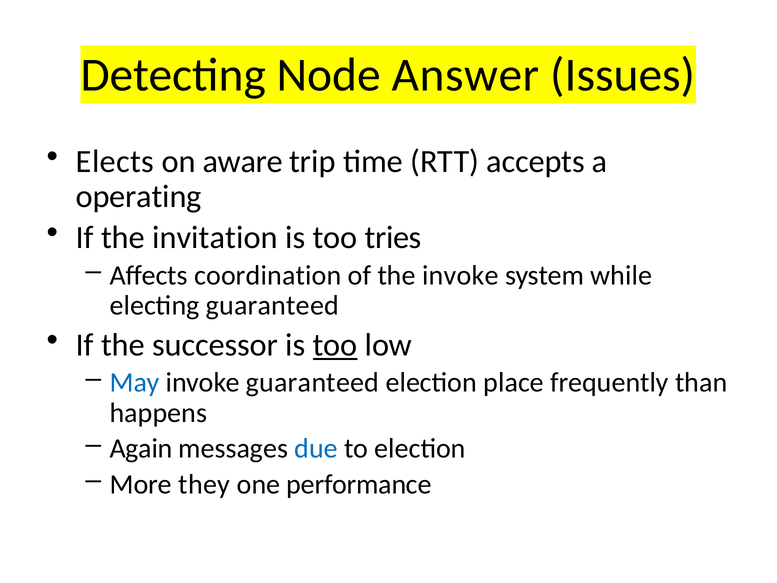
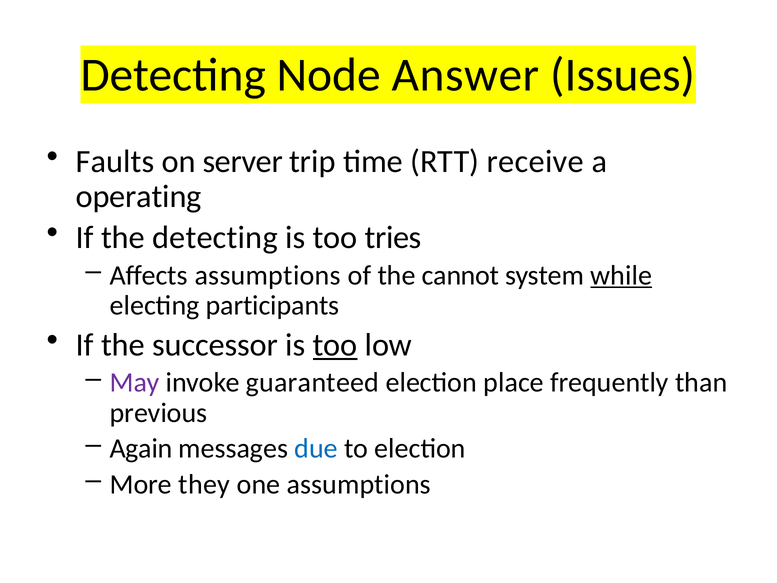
Elects: Elects -> Faults (115, 162)
aware: aware -> server (243, 162)
accepts: accepts -> receive (535, 162)
the invitation: invitation -> detecting (215, 238)
Affects coordination: coordination -> assumptions (268, 275)
the invoke: invoke -> cannot (461, 275)
while underline: none -> present (621, 275)
electing guaranteed: guaranteed -> participants (273, 305)
May colour: blue -> purple (135, 382)
happens: happens -> previous (158, 413)
one performance: performance -> assumptions (359, 484)
